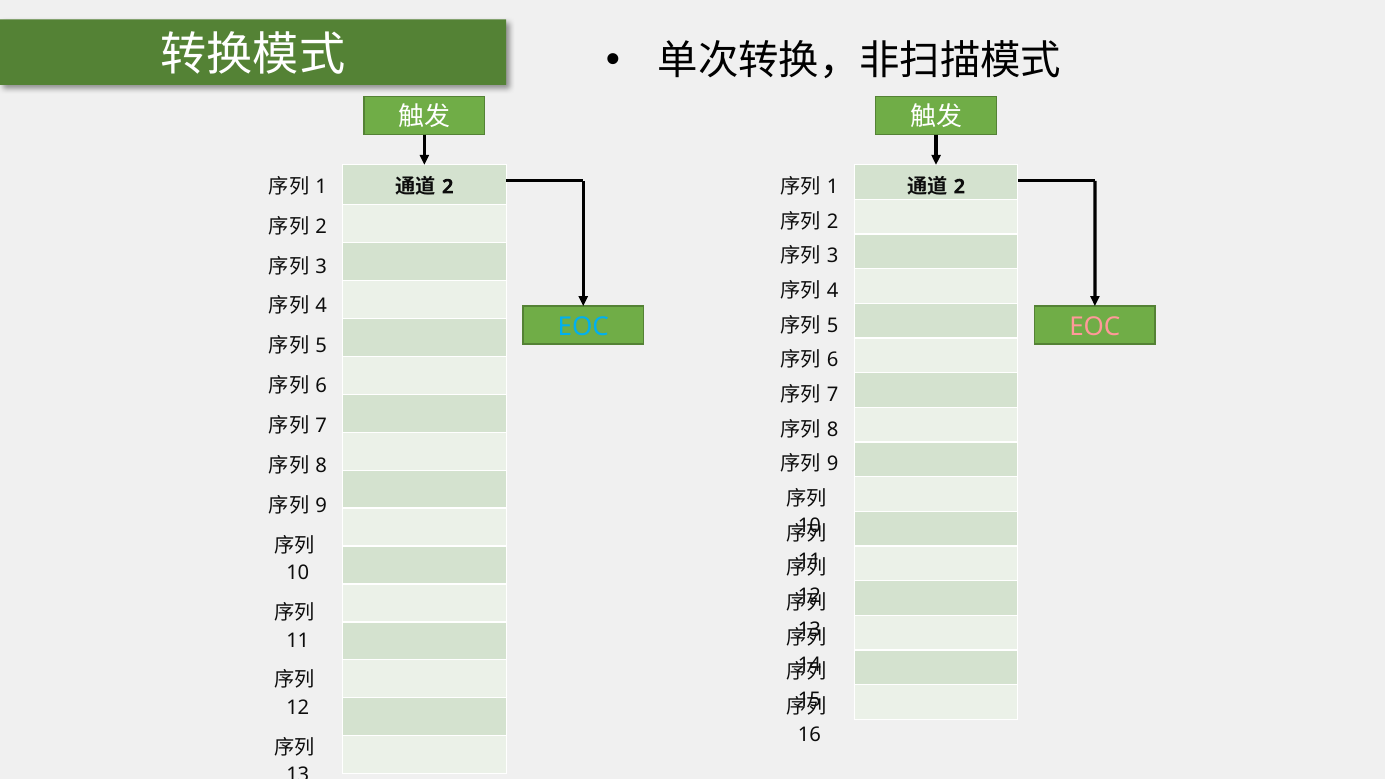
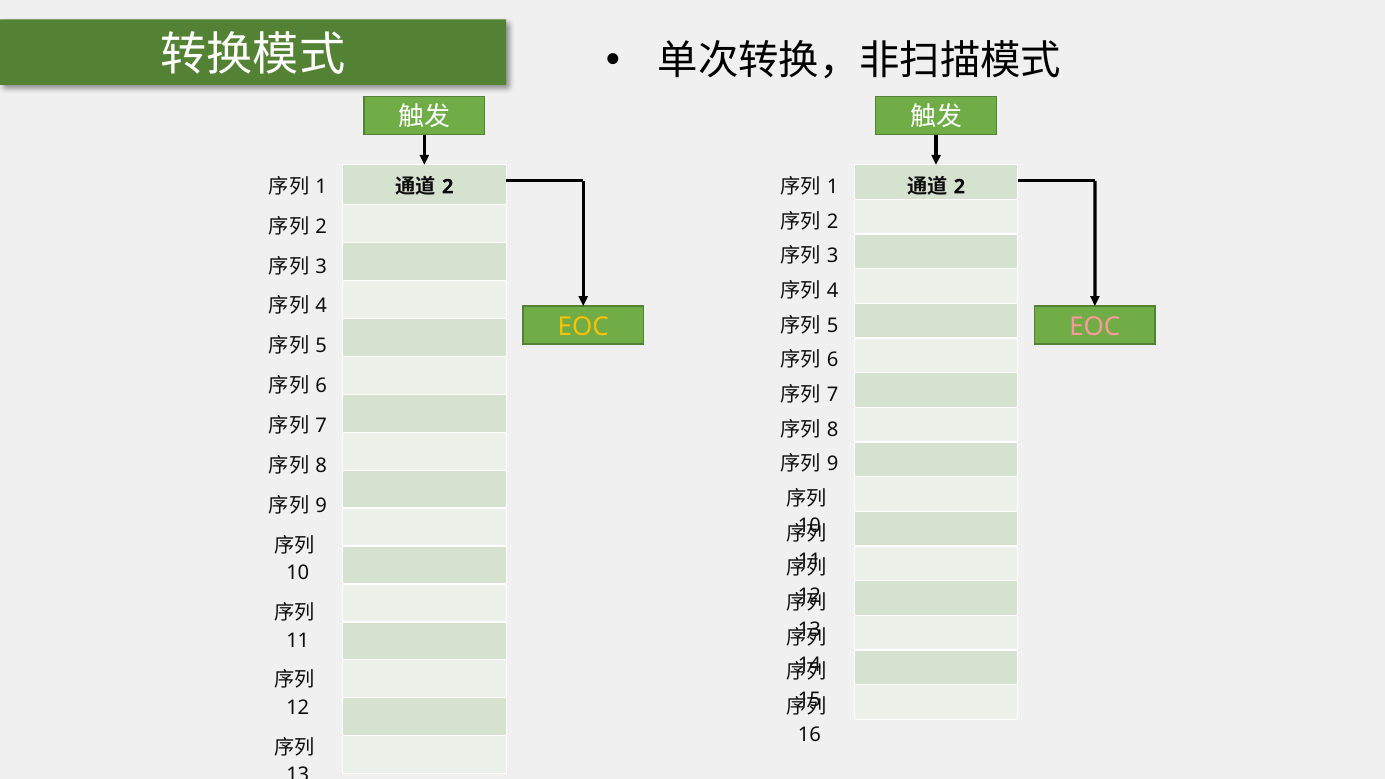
EOC colour: light blue -> yellow (583, 327)
